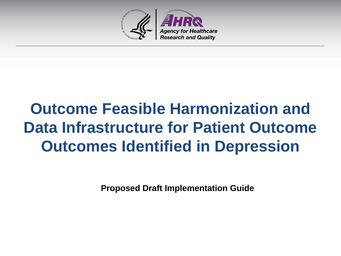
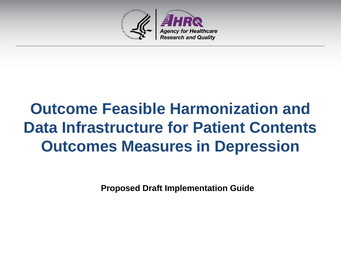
Patient Outcome: Outcome -> Contents (283, 128)
Identified: Identified -> Measures (157, 146)
